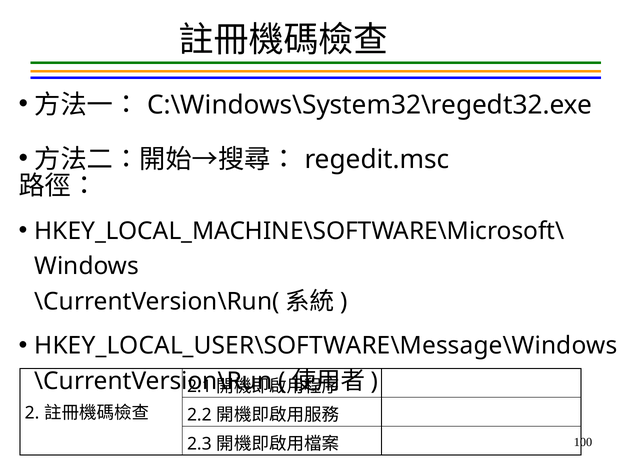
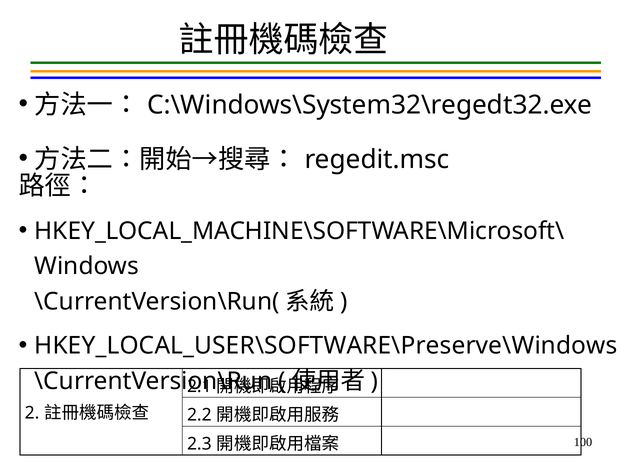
HKEY_LOCAL_USER\SOFTWARE\Message\Windows: HKEY_LOCAL_USER\SOFTWARE\Message\Windows -> HKEY_LOCAL_USER\SOFTWARE\Preserve\Windows (326, 345)
